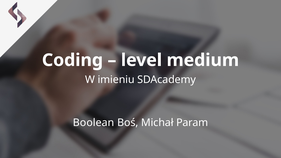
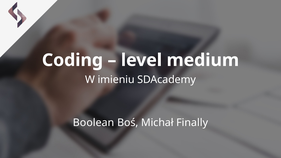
Param: Param -> Finally (192, 123)
